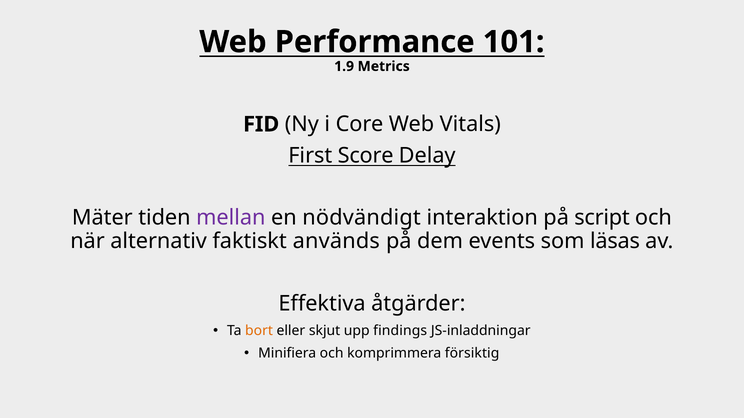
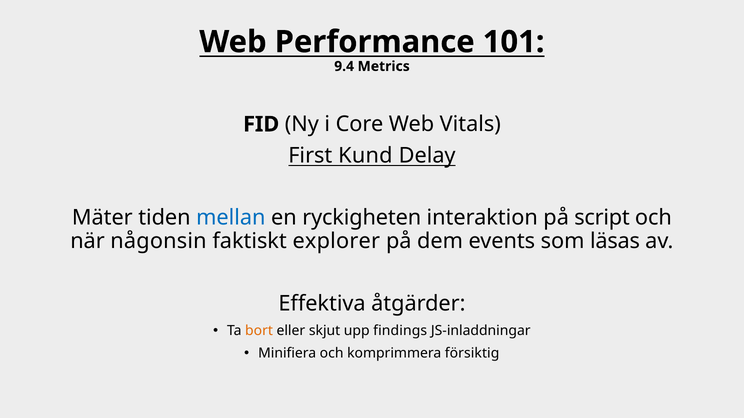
1.9: 1.9 -> 9.4 (344, 66)
Score: Score -> Kund (365, 156)
mellan colour: purple -> blue (231, 218)
nödvändigt: nödvändigt -> ryckigheten (362, 218)
alternativ: alternativ -> någonsin (159, 241)
används: används -> explorer (336, 241)
